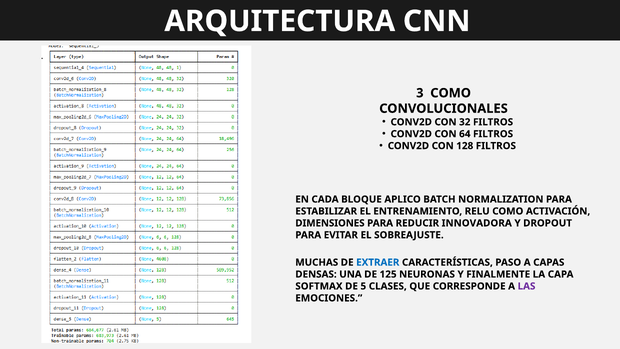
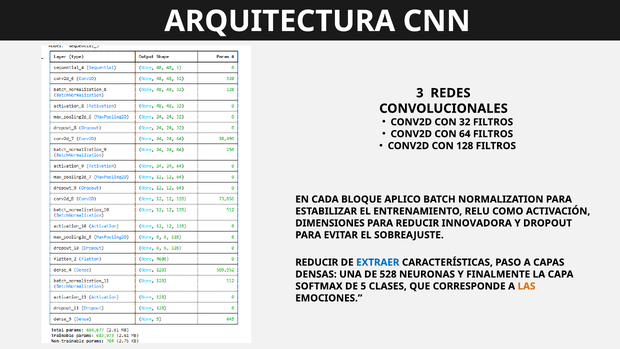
3 COMO: COMO -> REDES (451, 93)
MUCHAS: MUCHAS -> REDUCIR (317, 262)
125: 125 -> 528 (388, 274)
LAS colour: purple -> orange (526, 286)
